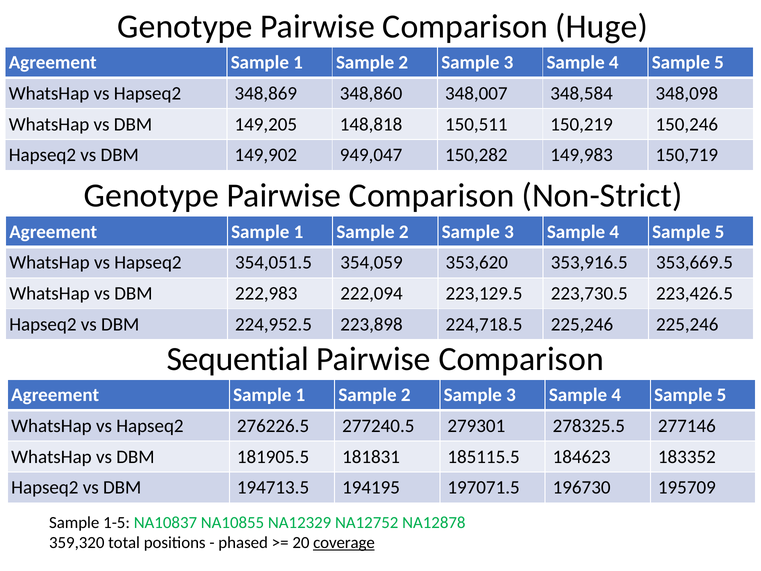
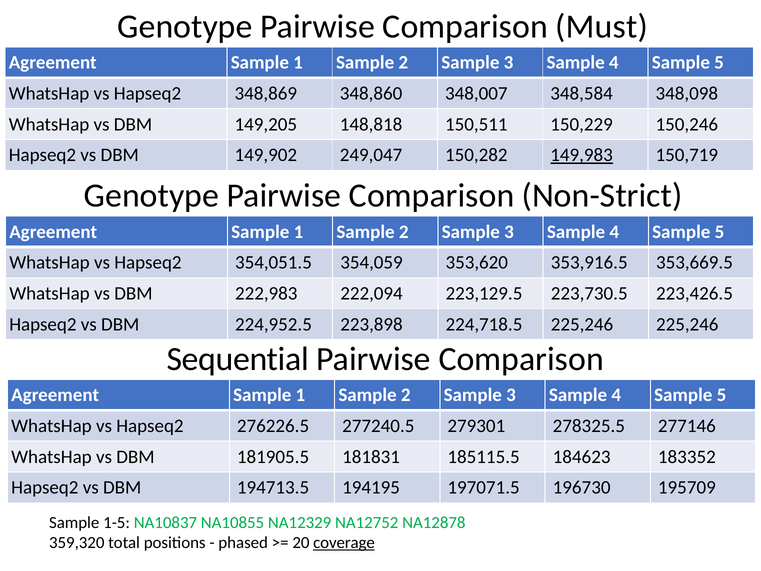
Huge: Huge -> Must (602, 27)
150,219: 150,219 -> 150,229 (582, 124)
949,047: 949,047 -> 249,047 (371, 155)
149,983 underline: none -> present (582, 155)
